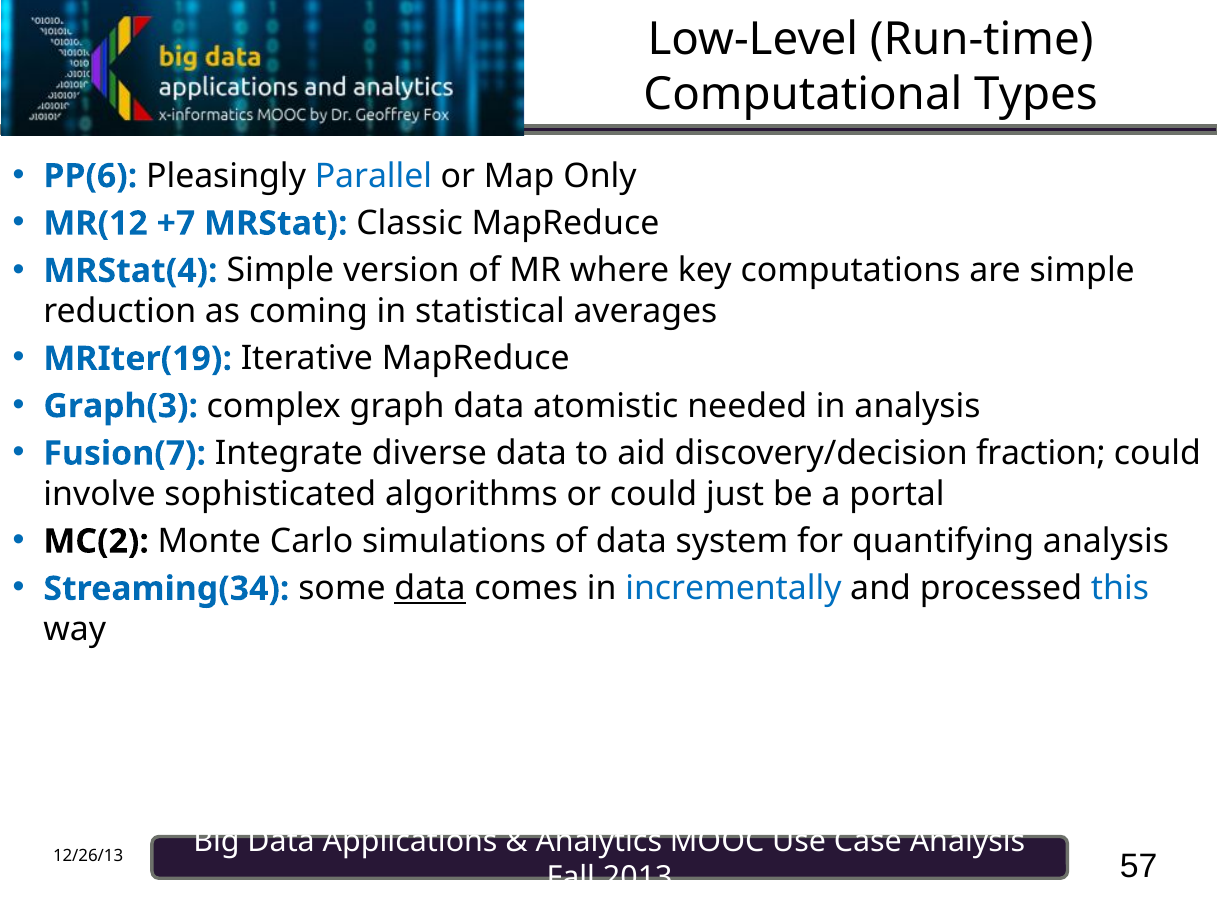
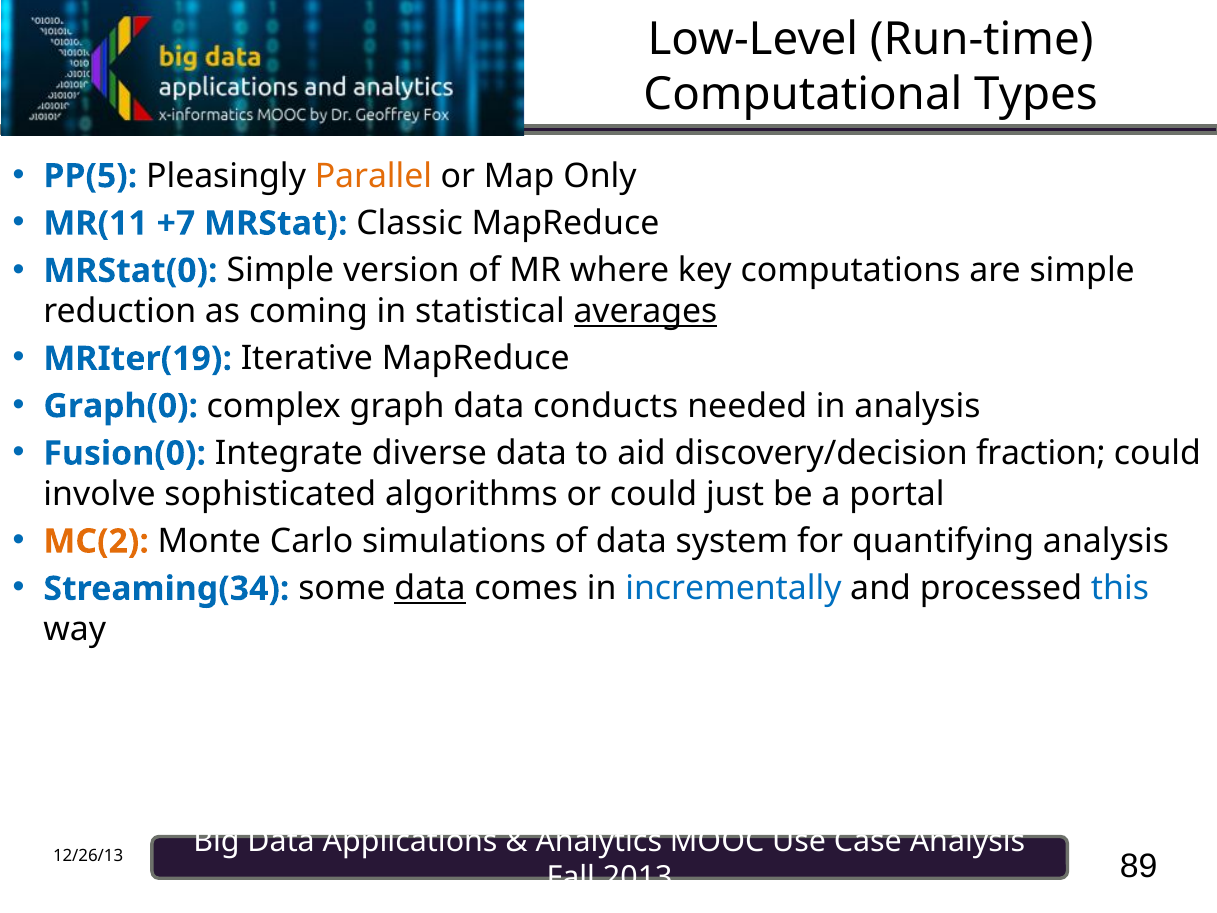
PP(6: PP(6 -> PP(5 (90, 176)
Parallel colour: blue -> orange (373, 176)
MR(12: MR(12 -> MR(11 (96, 223)
MRStat(4: MRStat(4 -> MRStat(0 (130, 271)
averages underline: none -> present (645, 311)
Graph(3: Graph(3 -> Graph(0 (121, 406)
atomistic: atomistic -> conducts (606, 406)
Fusion(7: Fusion(7 -> Fusion(0 (125, 453)
MC(2 colour: black -> orange (96, 541)
57: 57 -> 89 (1139, 866)
